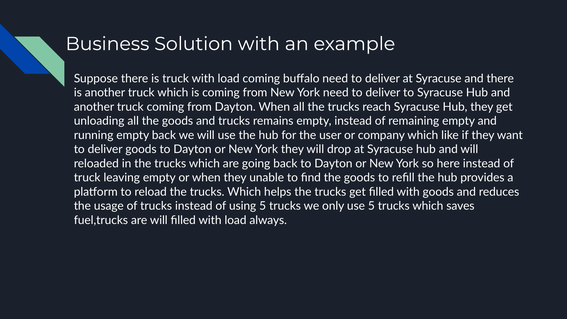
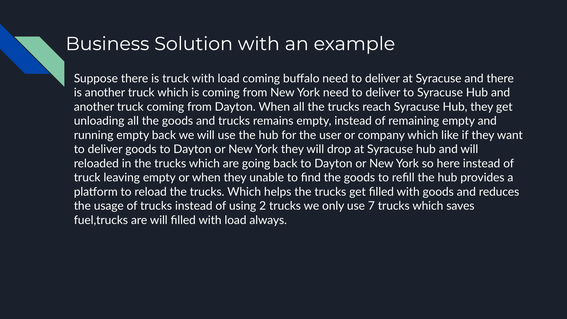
using 5: 5 -> 2 (263, 206)
use 5: 5 -> 7 (371, 206)
